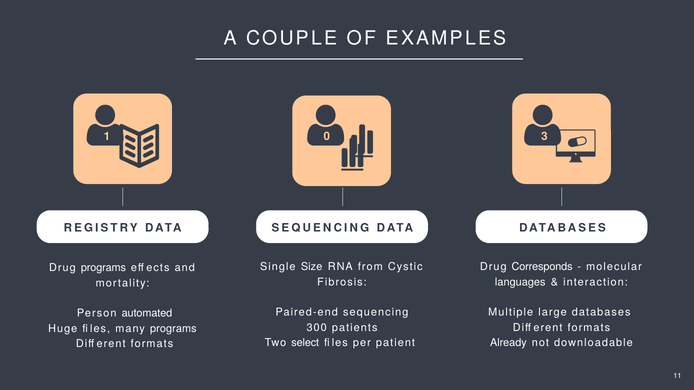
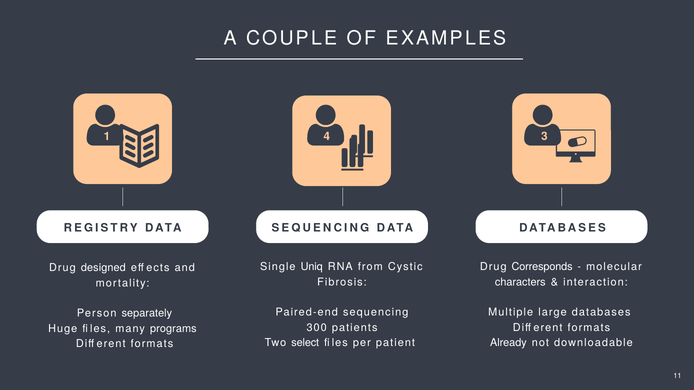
0: 0 -> 4 (327, 136)
Size: Size -> Uniq (312, 267)
Drug programs: programs -> designed (103, 268)
languages: languages -> characters (520, 282)
automated: automated -> separately (147, 314)
